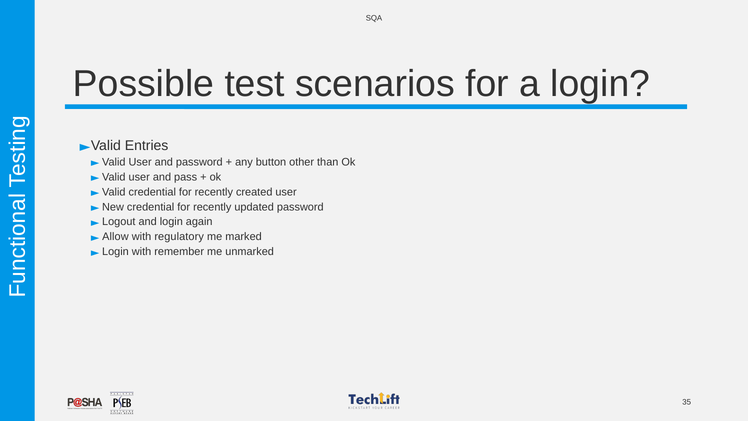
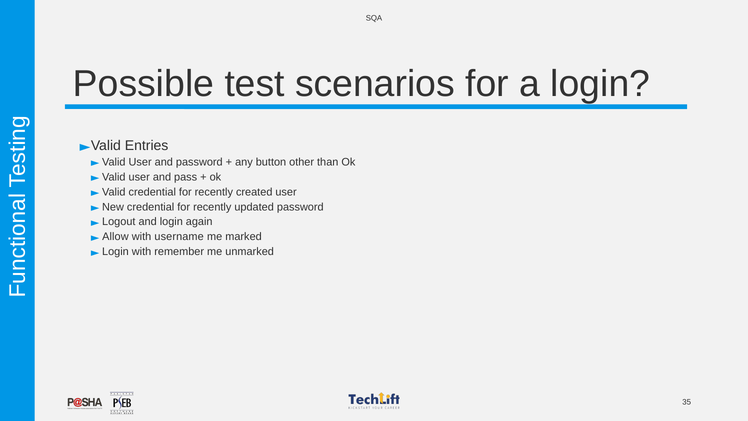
regulatory: regulatory -> username (179, 237)
